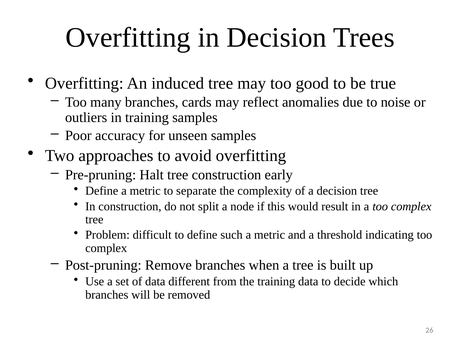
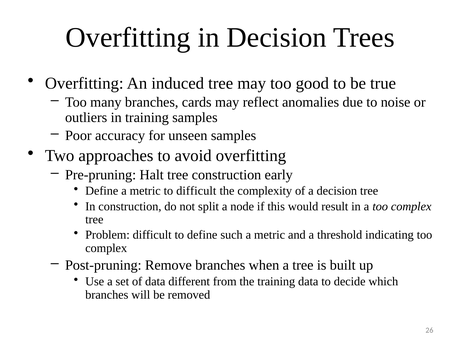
to separate: separate -> difficult (196, 191)
